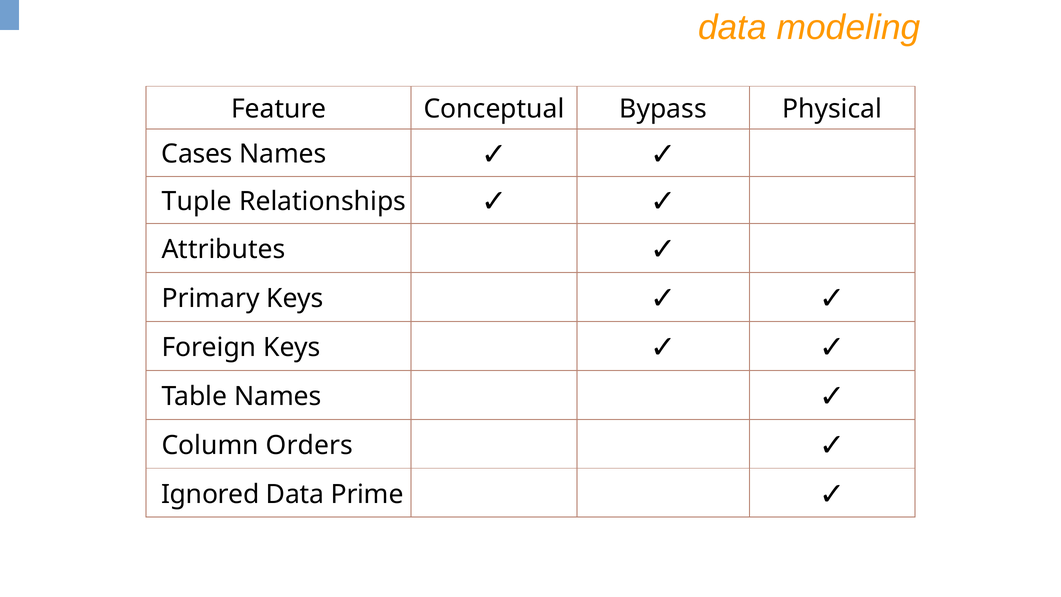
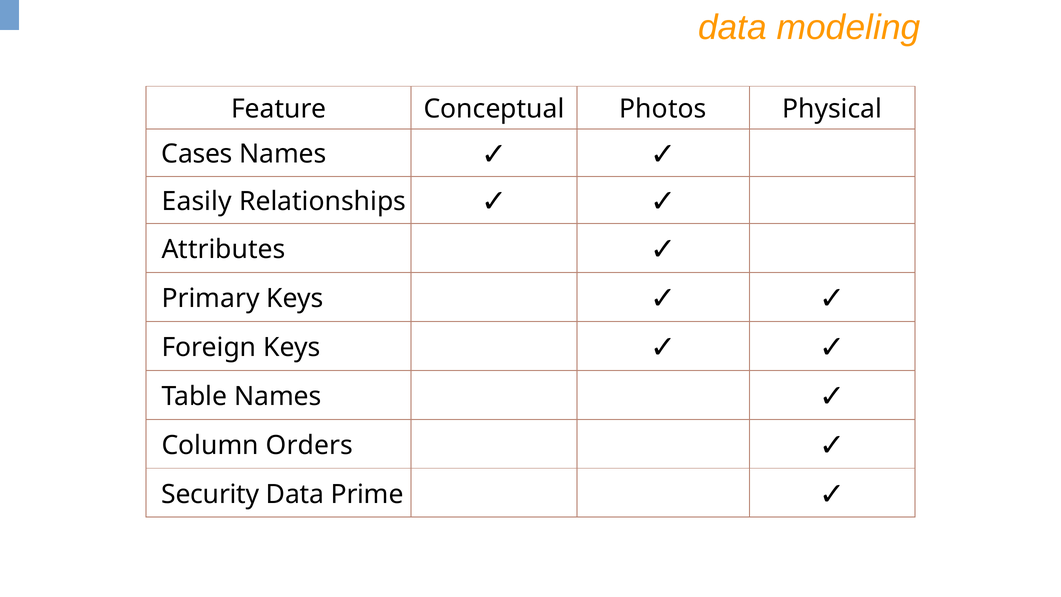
Bypass: Bypass -> Photos (663, 109)
Tuple: Tuple -> Easily (197, 201)
Ignored: Ignored -> Security (210, 494)
